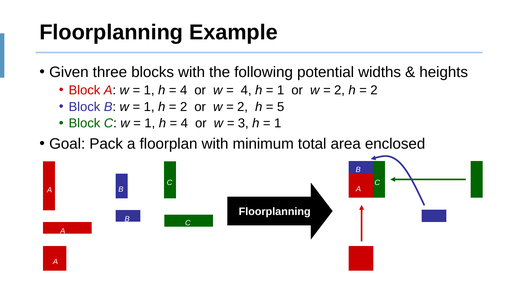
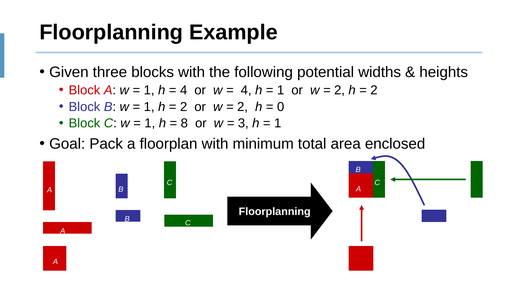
5: 5 -> 0 (281, 107)
4: 4 -> 8 (184, 124)
